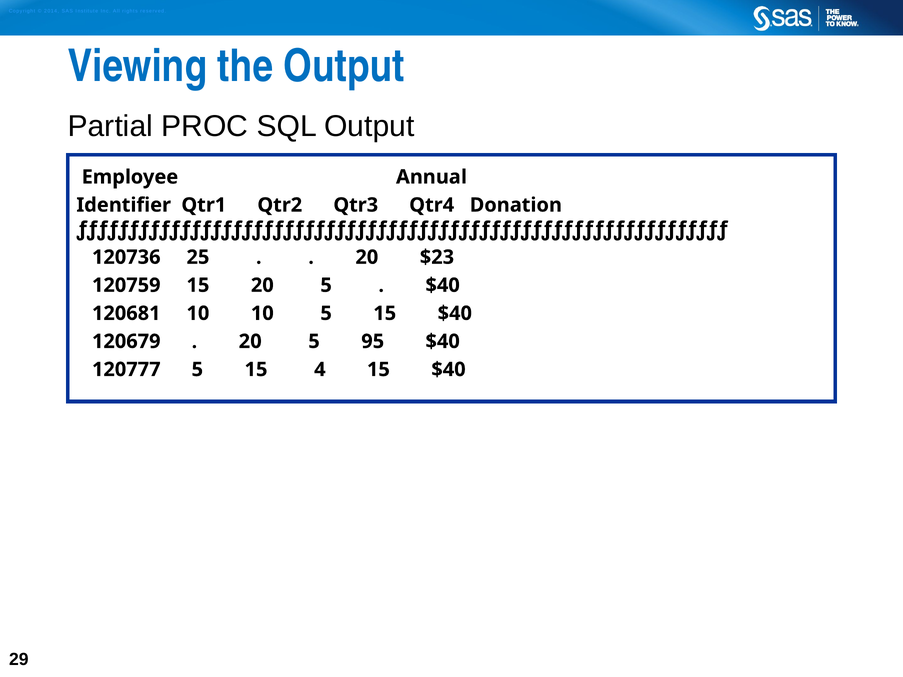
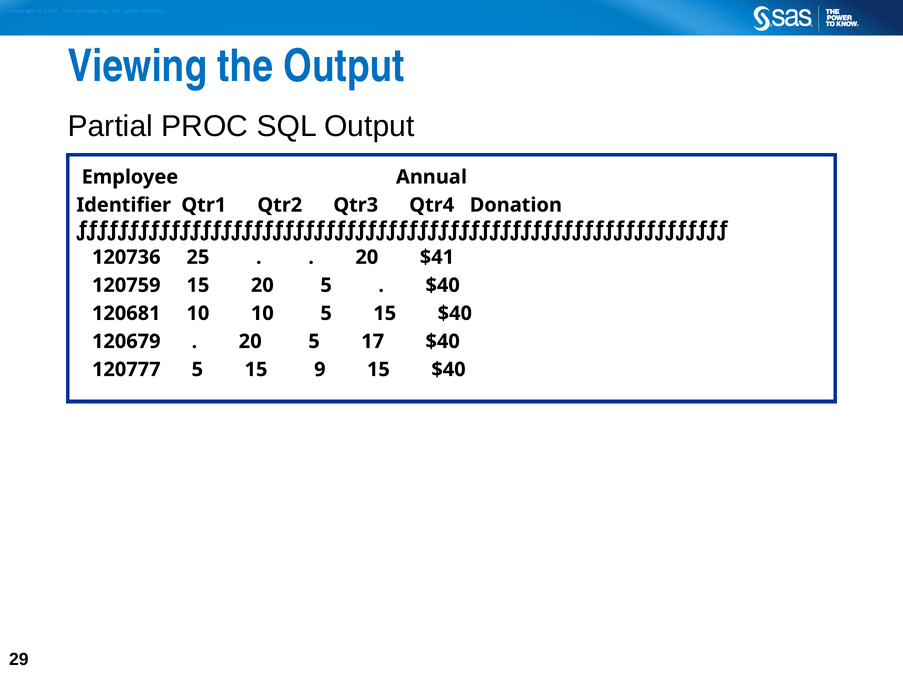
$23: $23 -> $41 (437, 257)
95: 95 -> 17 (373, 342)
4: 4 -> 9 (320, 370)
